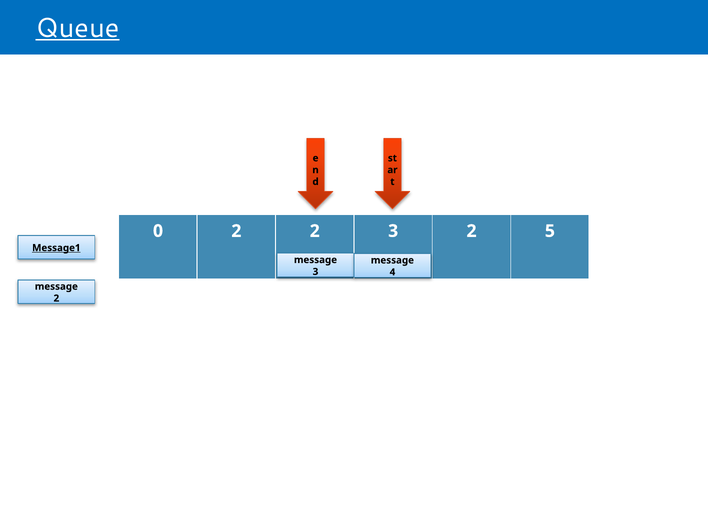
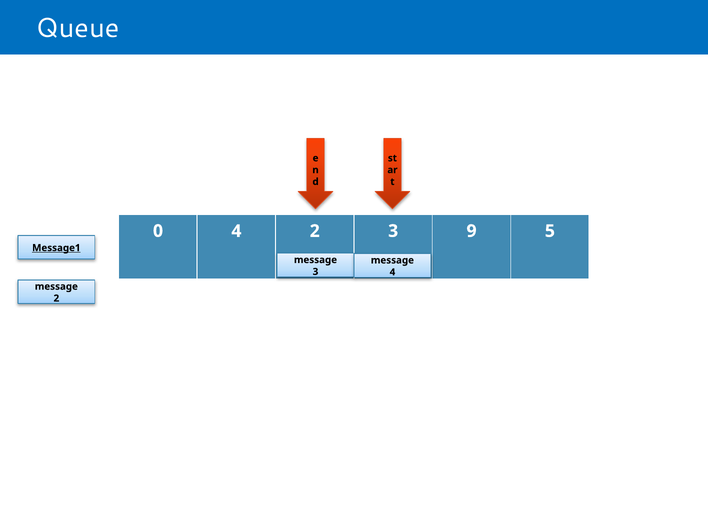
Queue underline: present -> none (78, 28)
0 2: 2 -> 4 (236, 231)
3 2: 2 -> 9 (472, 231)
